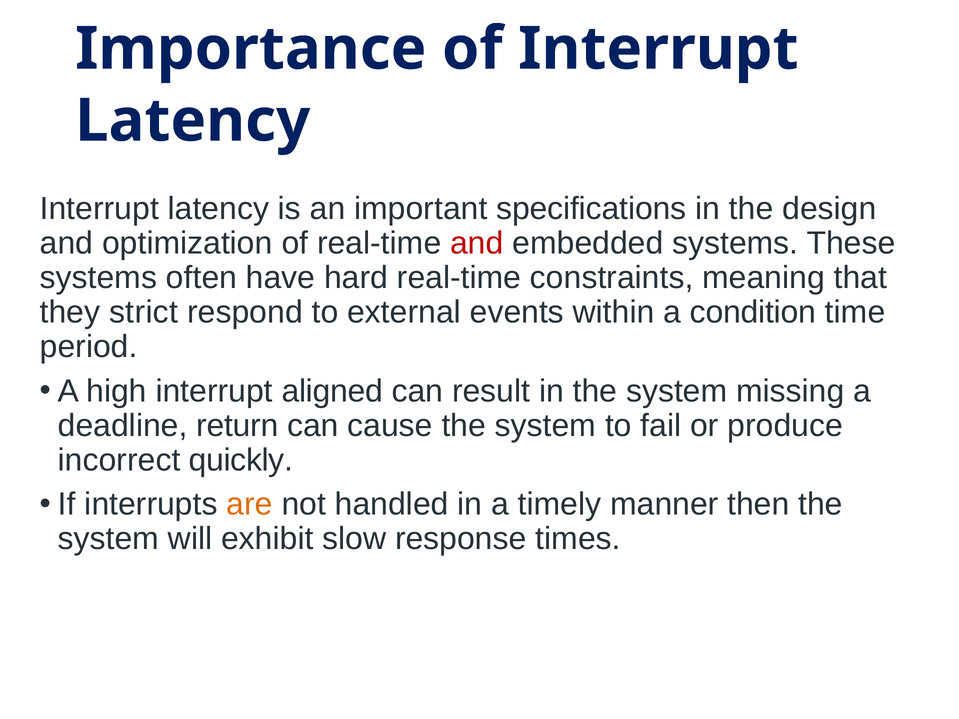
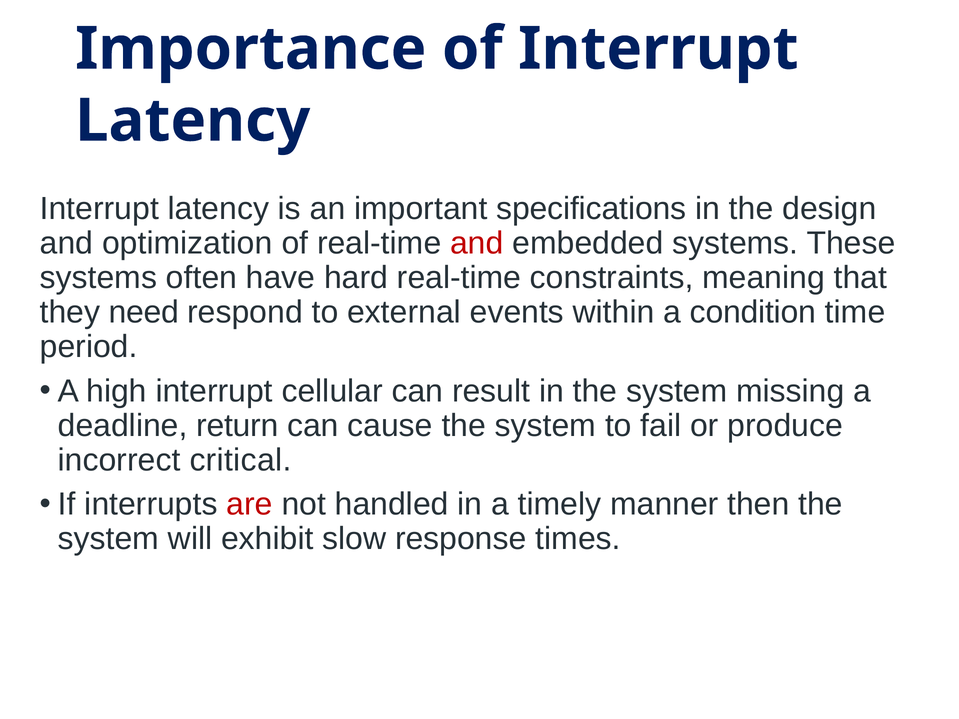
strict: strict -> need (144, 312)
aligned: aligned -> cellular (332, 391)
quickly: quickly -> critical (241, 460)
are colour: orange -> red (250, 505)
